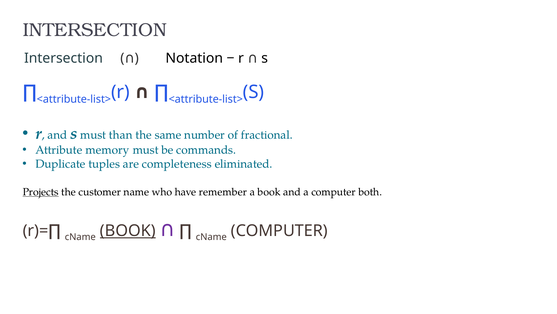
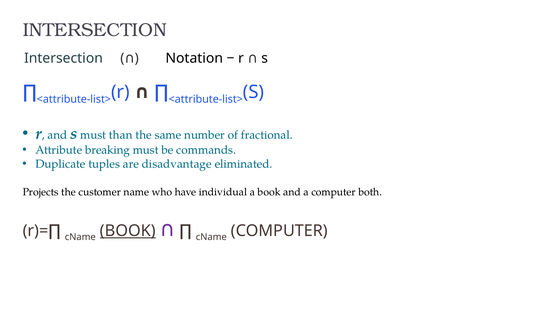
memory: memory -> breaking (108, 150)
completeness: completeness -> disadvantage (177, 164)
Projects underline: present -> none (41, 192)
remember: remember -> individual (223, 192)
